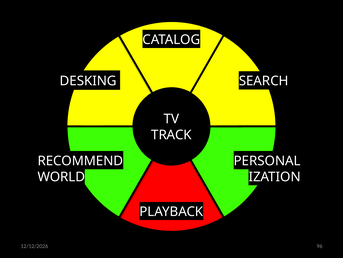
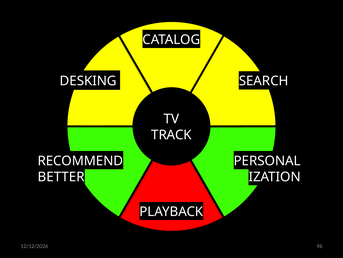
WORLD: WORLD -> BETTER (61, 176)
